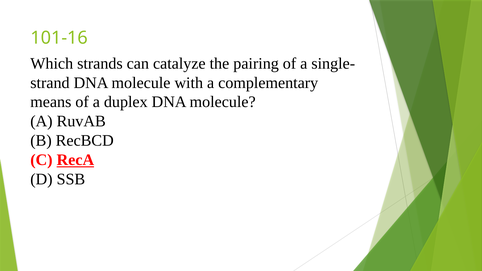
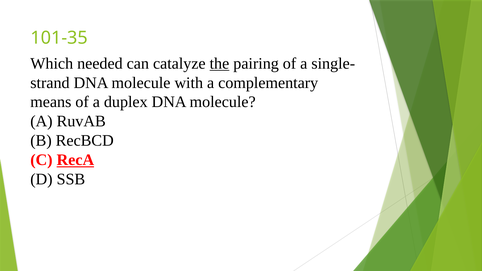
101-16: 101-16 -> 101-35 (59, 38)
strands: strands -> needed (100, 63)
the underline: none -> present (219, 63)
